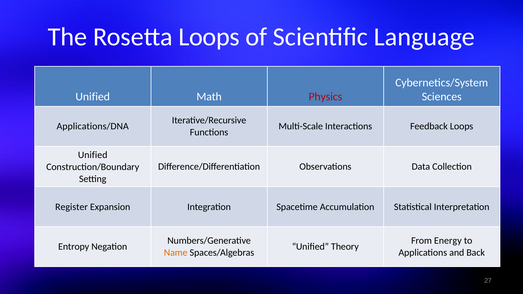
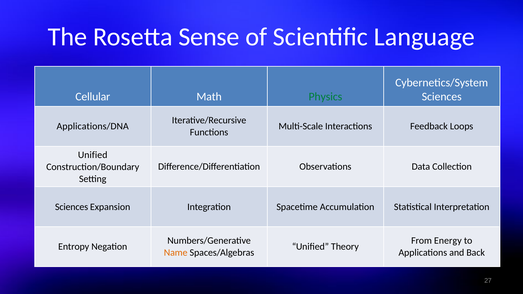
Rosetta Loops: Loops -> Sense (209, 37)
Unified: Unified -> Cellular (93, 97)
Physics colour: red -> green (325, 97)
Register: Register -> Sciences (72, 207)
